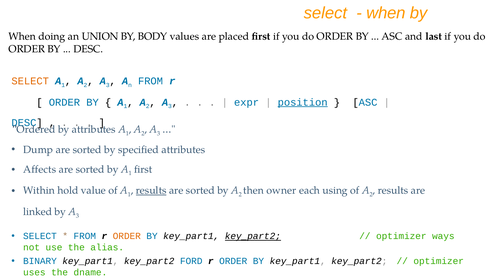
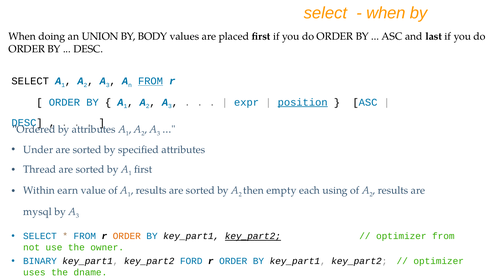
SELECT colour: orange -> black (30, 81)
FROM underline: none -> present (150, 81)
Dump: Dump -> Under (38, 150)
Affects: Affects -> Thread (40, 169)
hold: hold -> earn (68, 191)
results underline: present -> none (151, 191)
owner: owner -> empty (281, 191)
linked: linked -> mysql (38, 212)
optimizer ways: ways -> from (443, 236)
alias: alias -> owner (107, 248)
